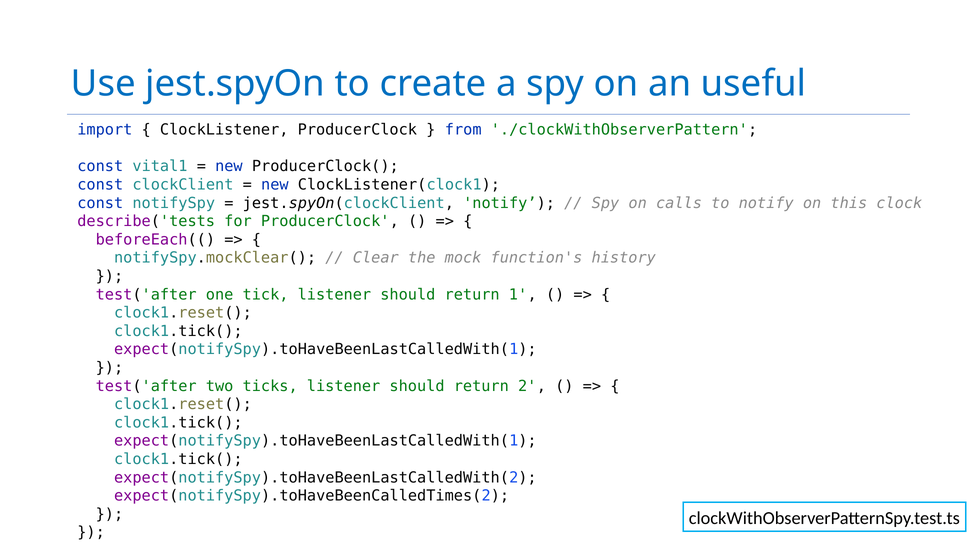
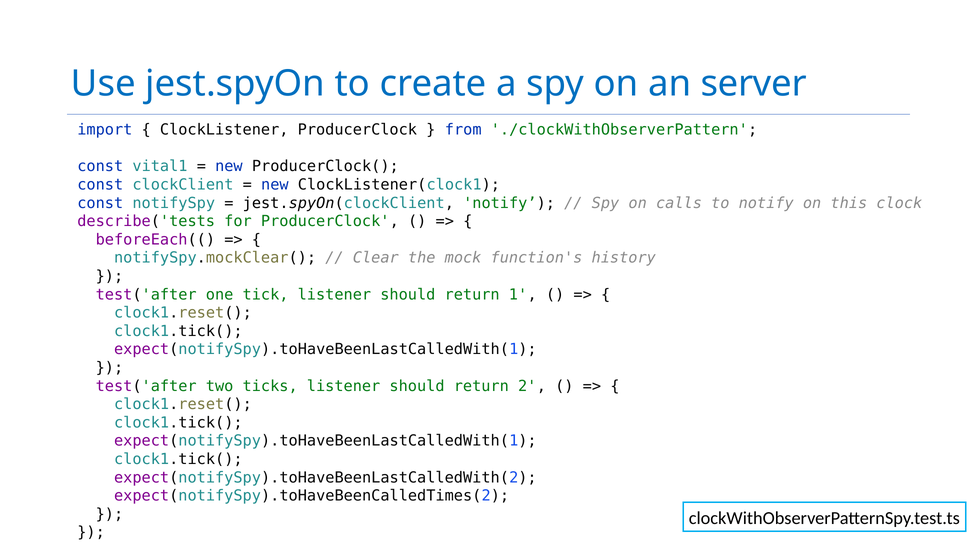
useful: useful -> server (754, 84)
